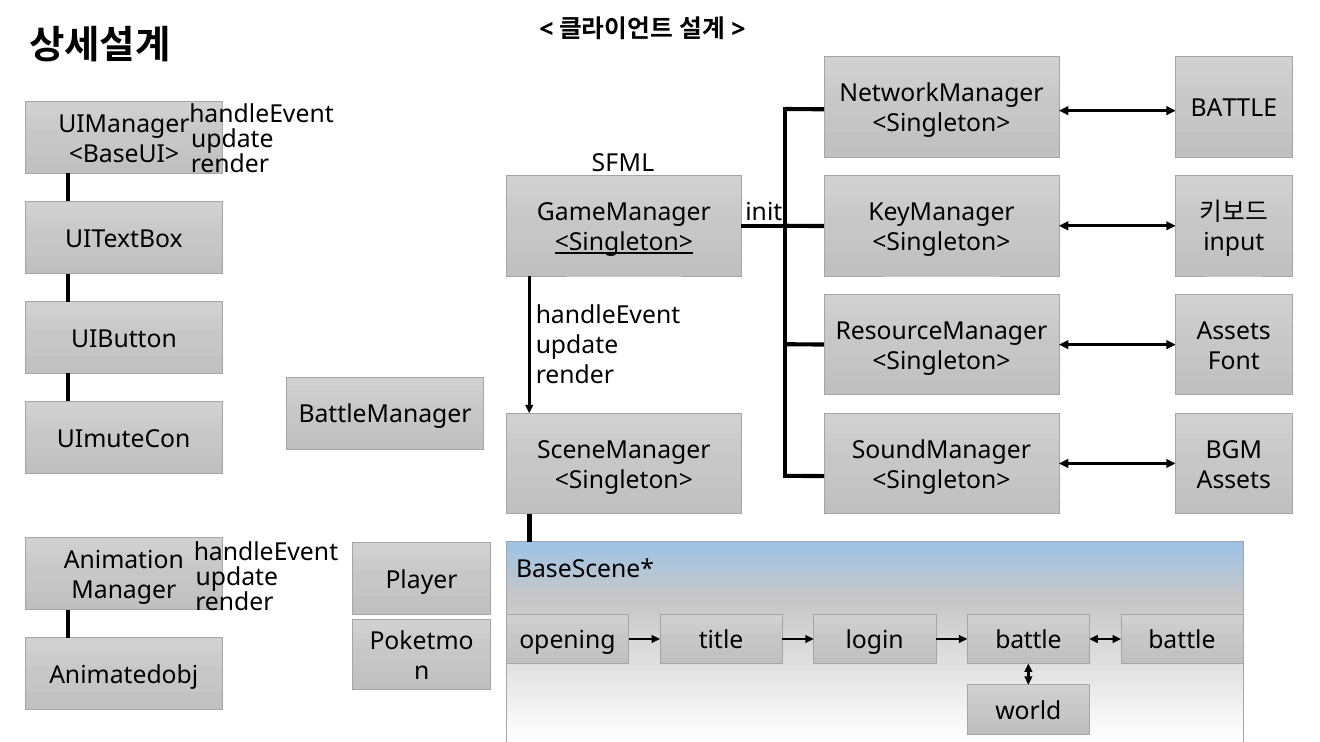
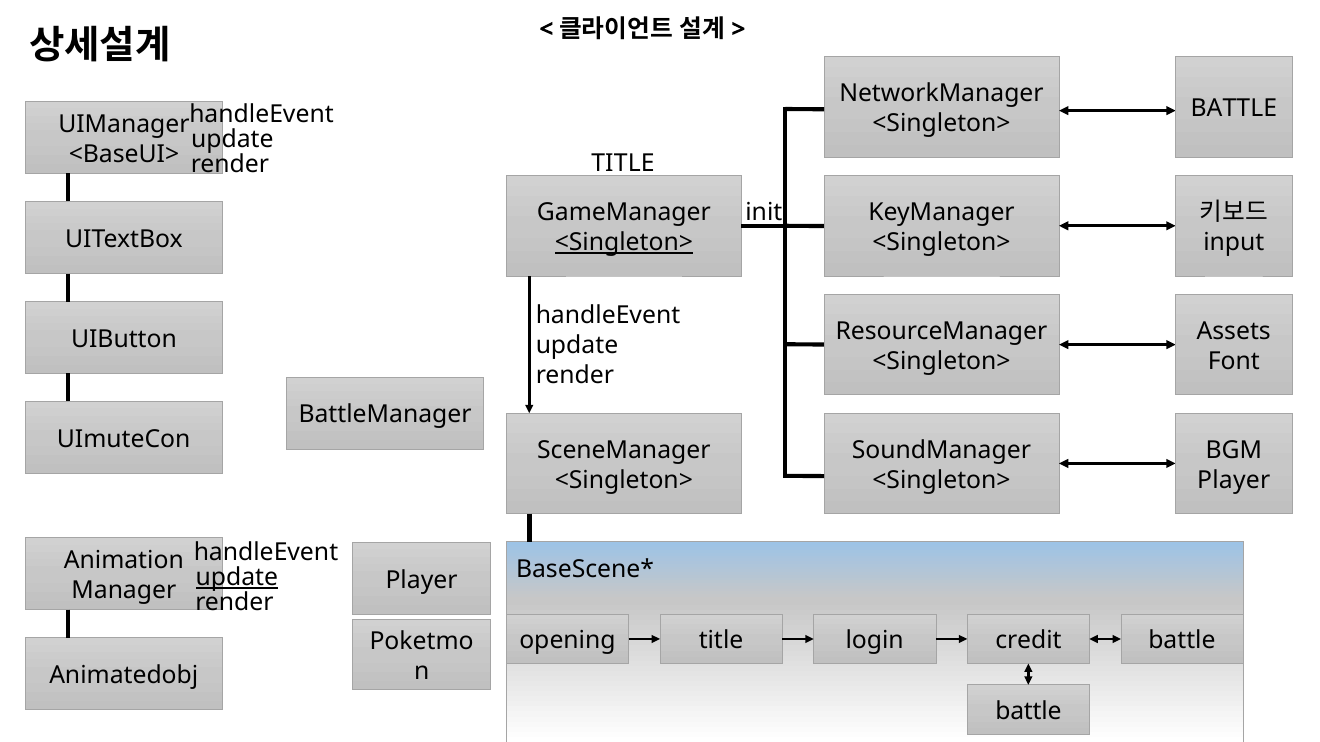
SFML: SFML -> TITLE (623, 163)
Assets: Assets -> Player (1234, 480)
update underline: none -> present (237, 578)
login battle: battle -> credit (1028, 641)
world: world -> battle (1028, 712)
